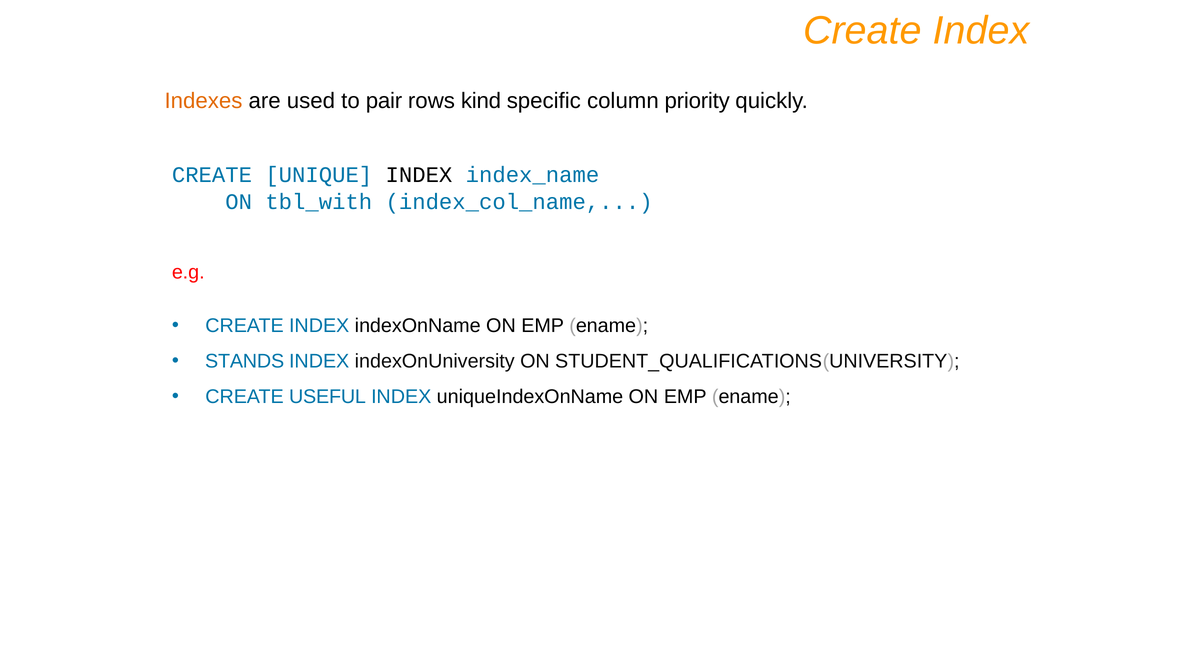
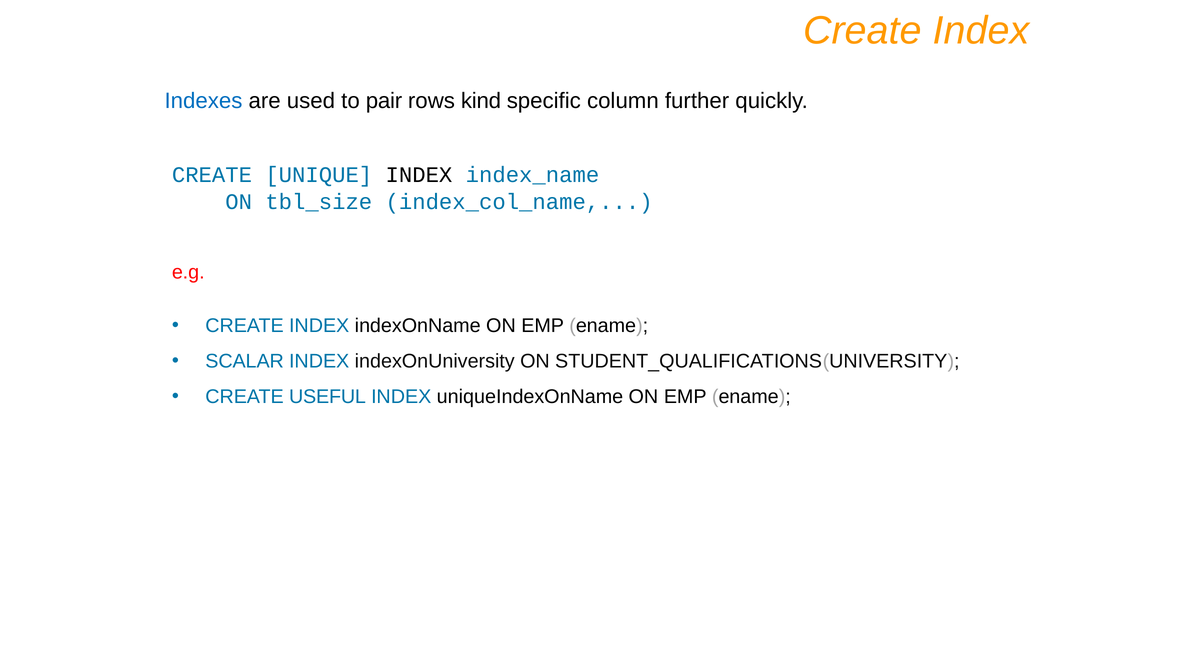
Indexes colour: orange -> blue (203, 101)
priority: priority -> further (697, 101)
tbl_with: tbl_with -> tbl_size (319, 202)
STANDS: STANDS -> SCALAR (245, 361)
